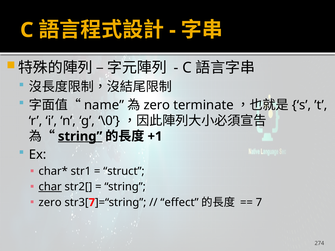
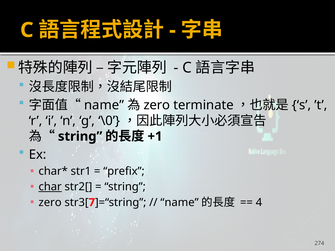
string underline: present -> none (80, 136)
struct: struct -> prefix (124, 171)
effect: effect -> name (180, 203)
7: 7 -> 4 (259, 203)
